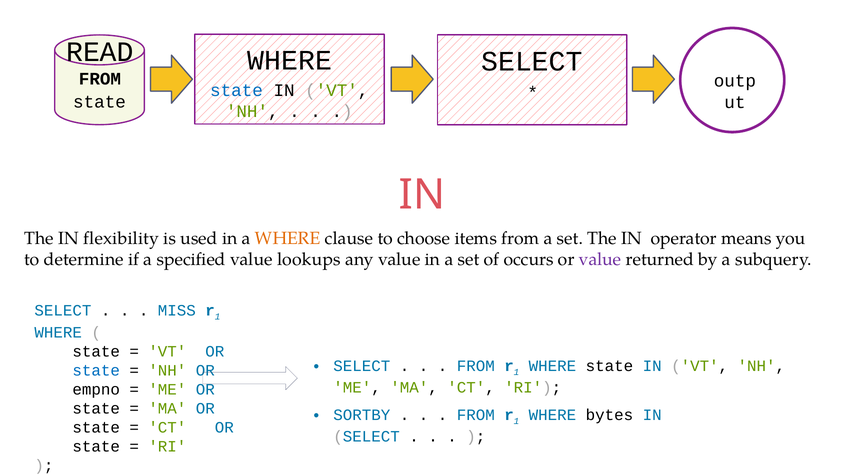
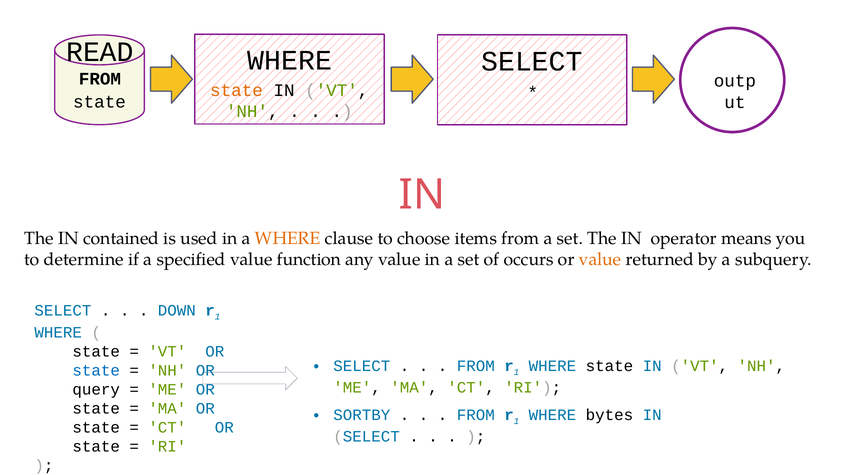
state colour: blue -> orange (236, 90)
flexibility: flexibility -> contained (121, 238)
lookups: lookups -> function (309, 260)
value colour: purple -> orange (600, 260)
MISS: MISS -> DOWN (177, 311)
empno: empno -> query (96, 389)
